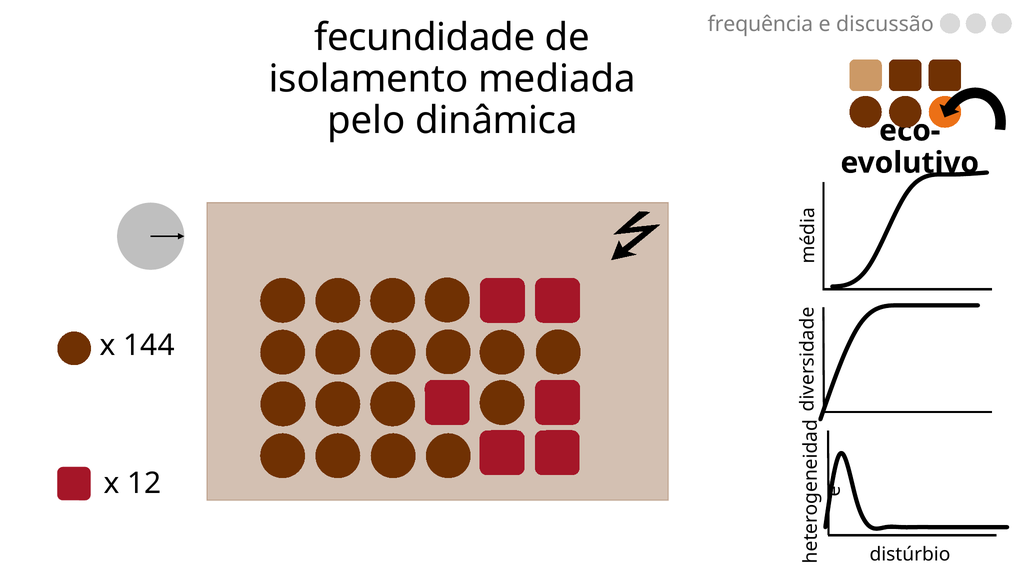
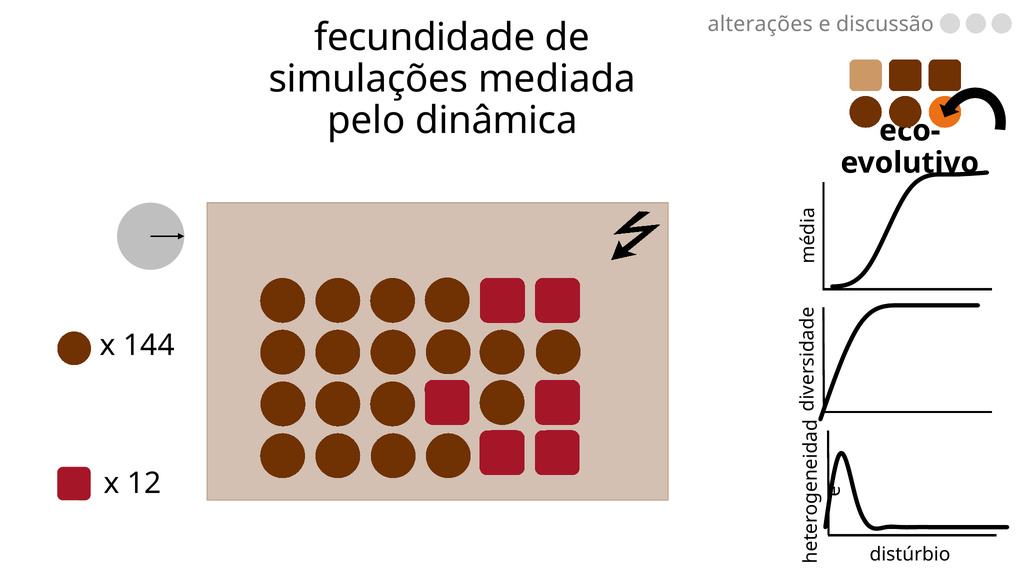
frequência: frequência -> alterações (760, 24)
isolamento: isolamento -> simulações (368, 79)
